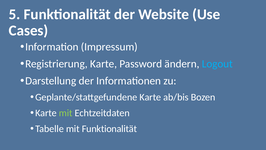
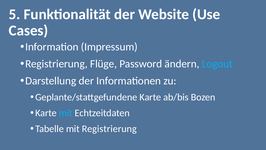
Registrierung Karte: Karte -> Flüge (104, 64)
mit colour: light green -> light blue (66, 113)
mit Funktionalität: Funktionalität -> Registrierung (109, 129)
